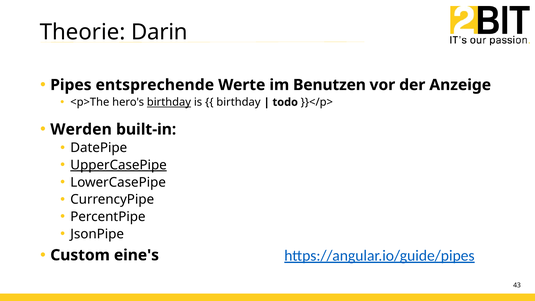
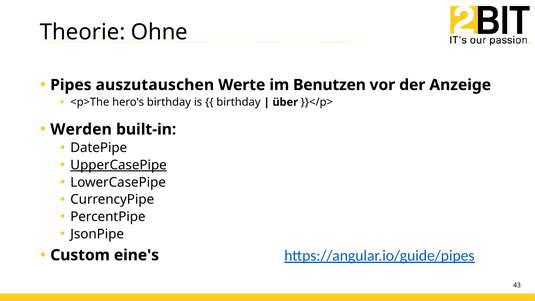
Darin: Darin -> Ohne (159, 32)
entsprechende: entsprechende -> auszutauschen (155, 85)
birthday underline: present -> none (169, 102)
todo: todo -> über (285, 102)
